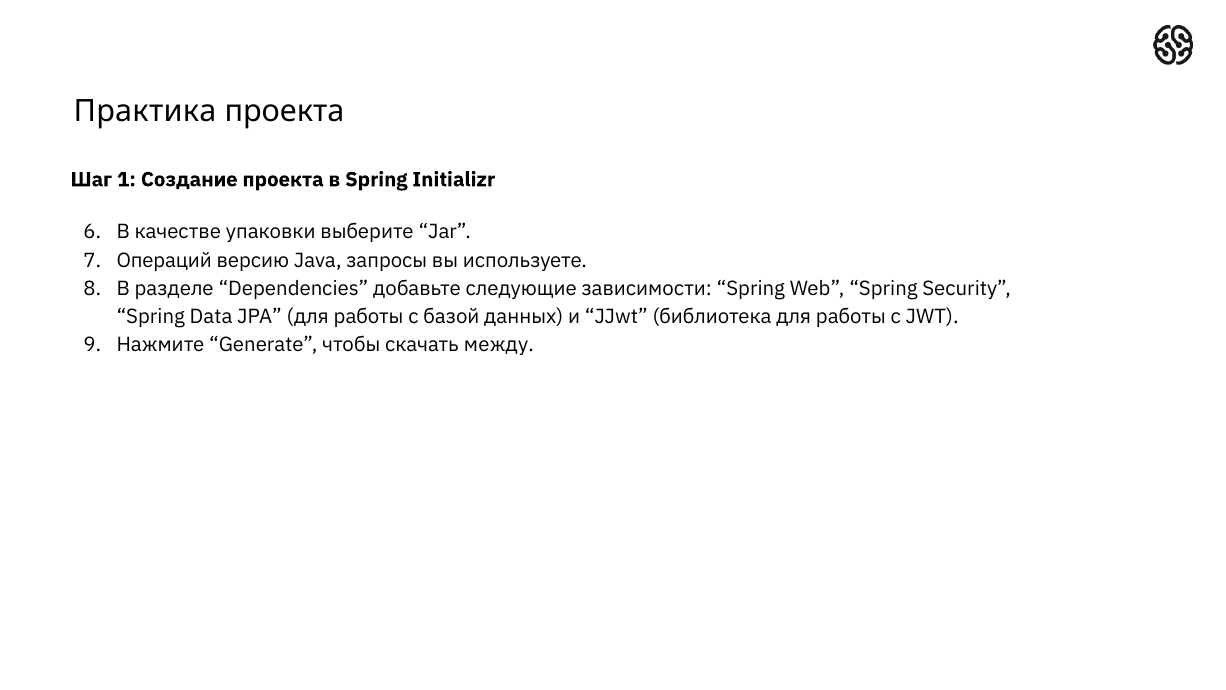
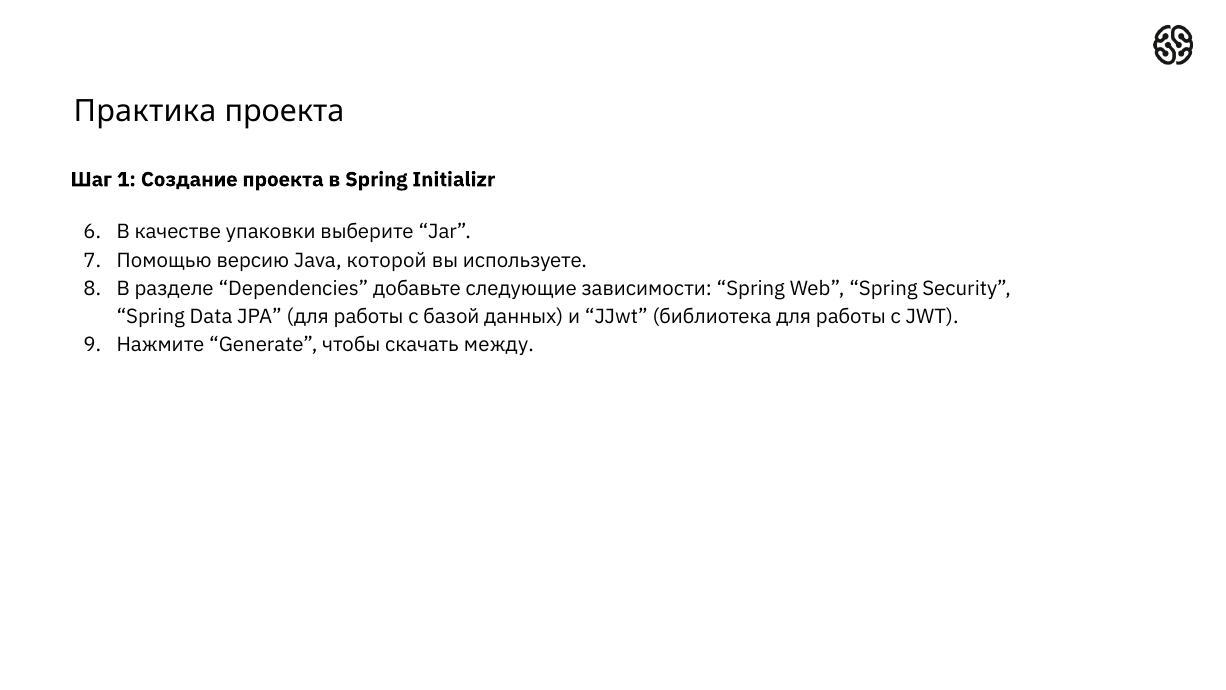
Операций: Операций -> Помощью (164, 260)
запросы: запросы -> которой (387, 260)
